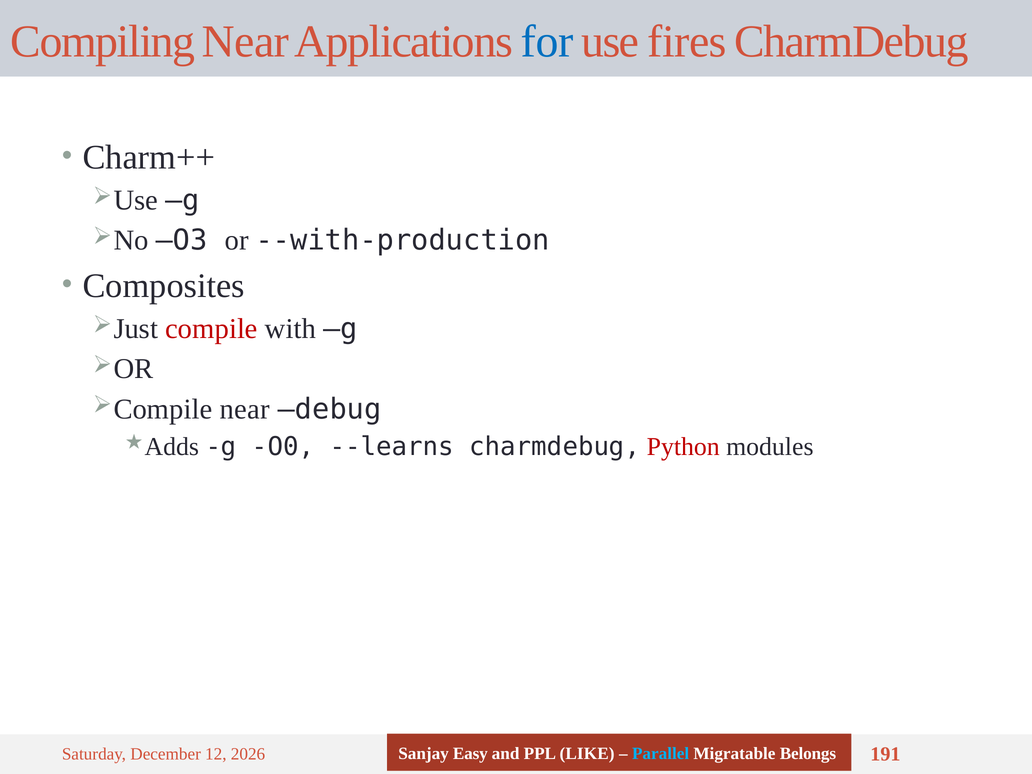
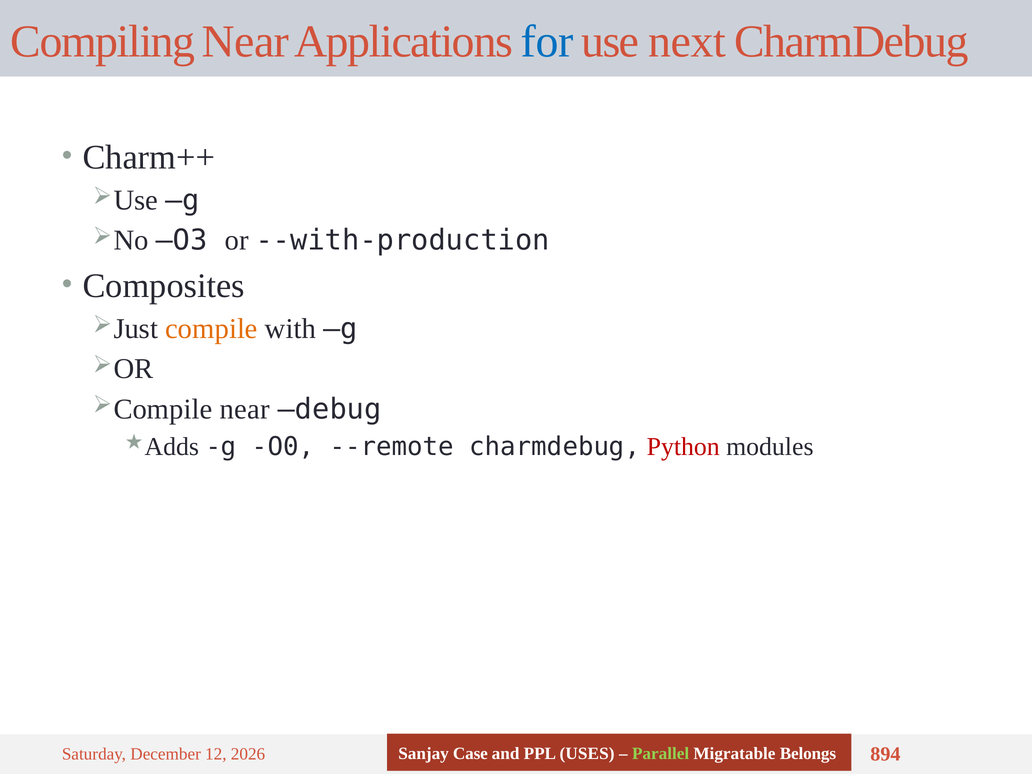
fires: fires -> next (687, 42)
compile colour: red -> orange (211, 329)
--learns: --learns -> --remote (392, 447)
Easy: Easy -> Case (470, 753)
LIKE: LIKE -> USES (587, 753)
Parallel colour: light blue -> light green (661, 753)
191: 191 -> 894 (885, 754)
